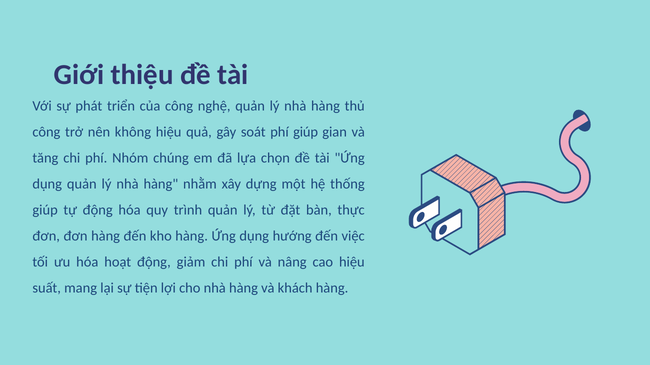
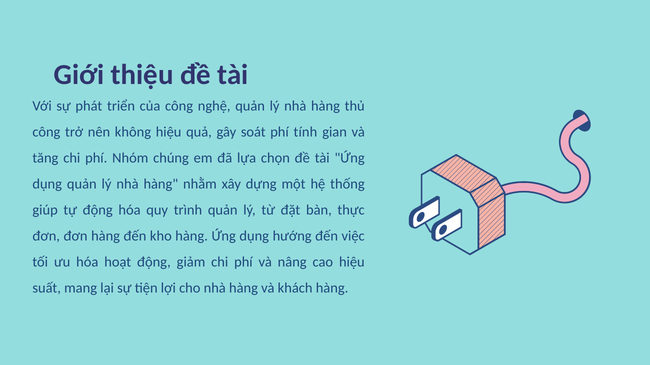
phí giúp: giúp -> tính (305, 132)
